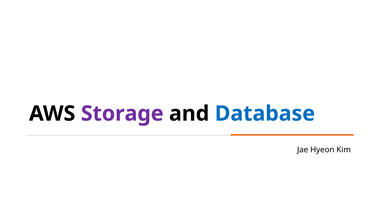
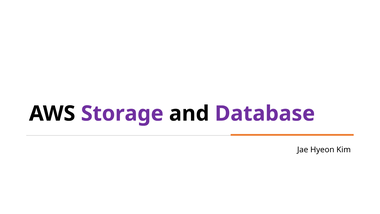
Database colour: blue -> purple (265, 113)
